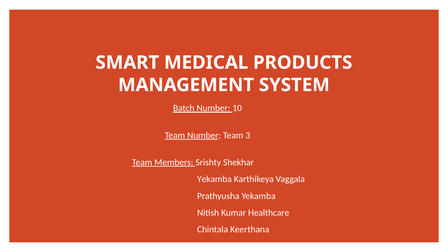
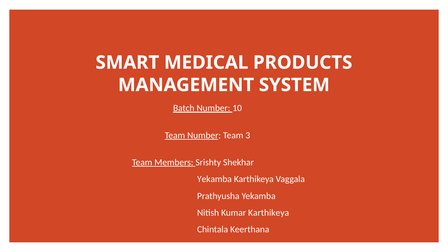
Kumar Healthcare: Healthcare -> Karthikeya (269, 213)
